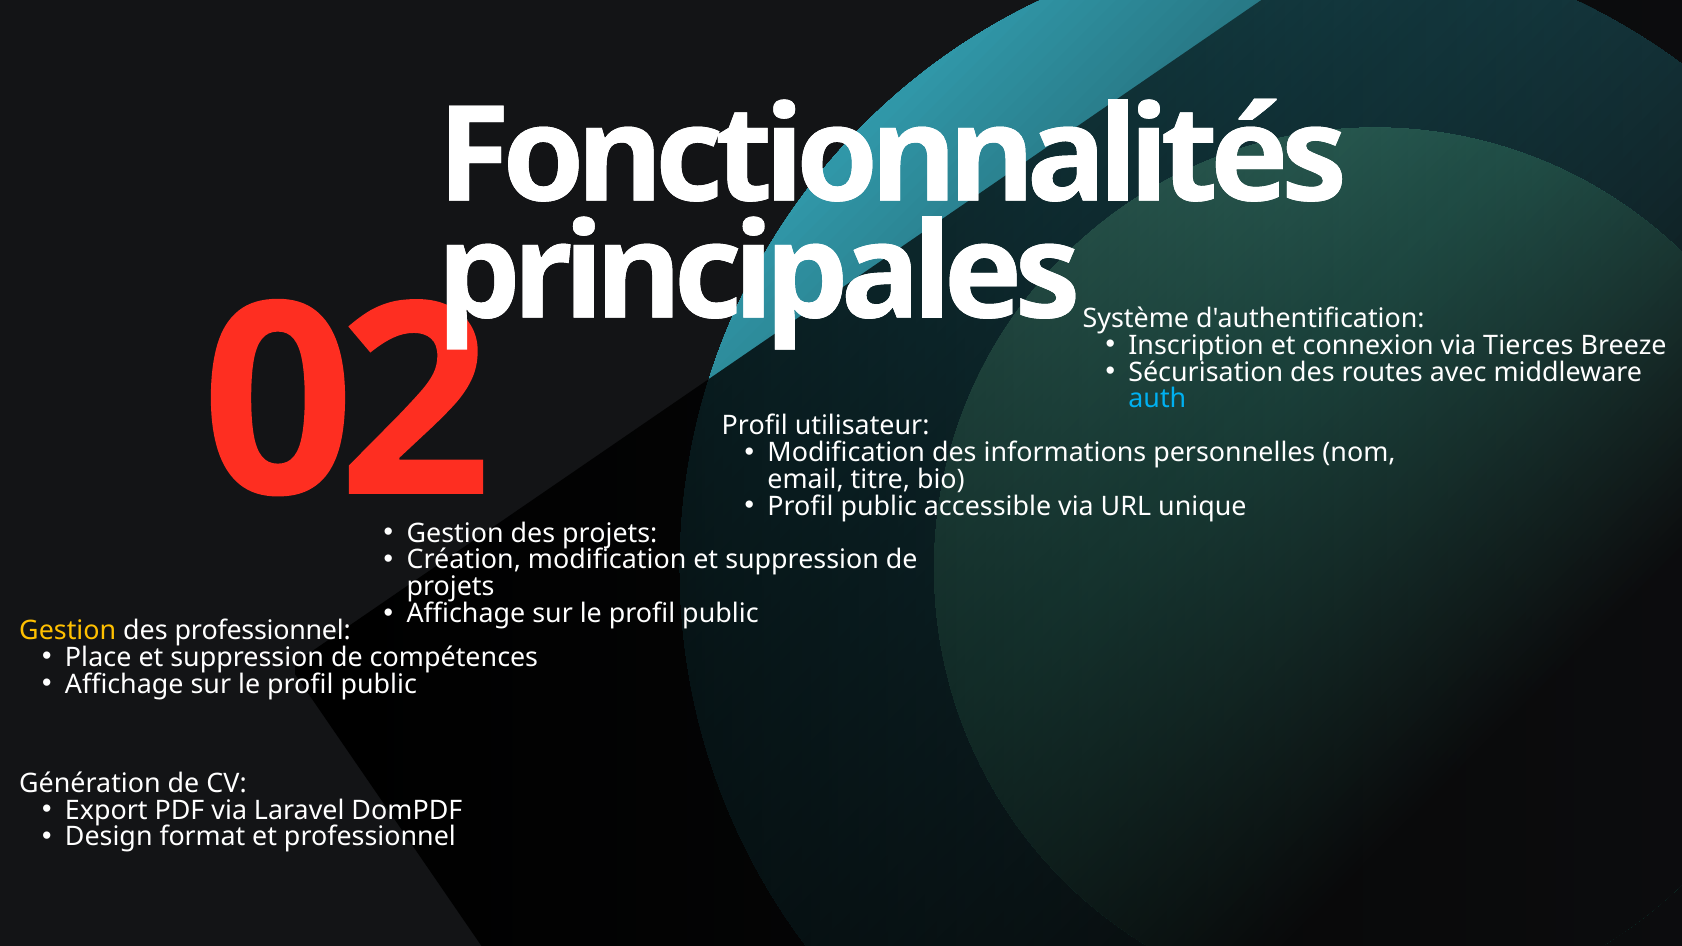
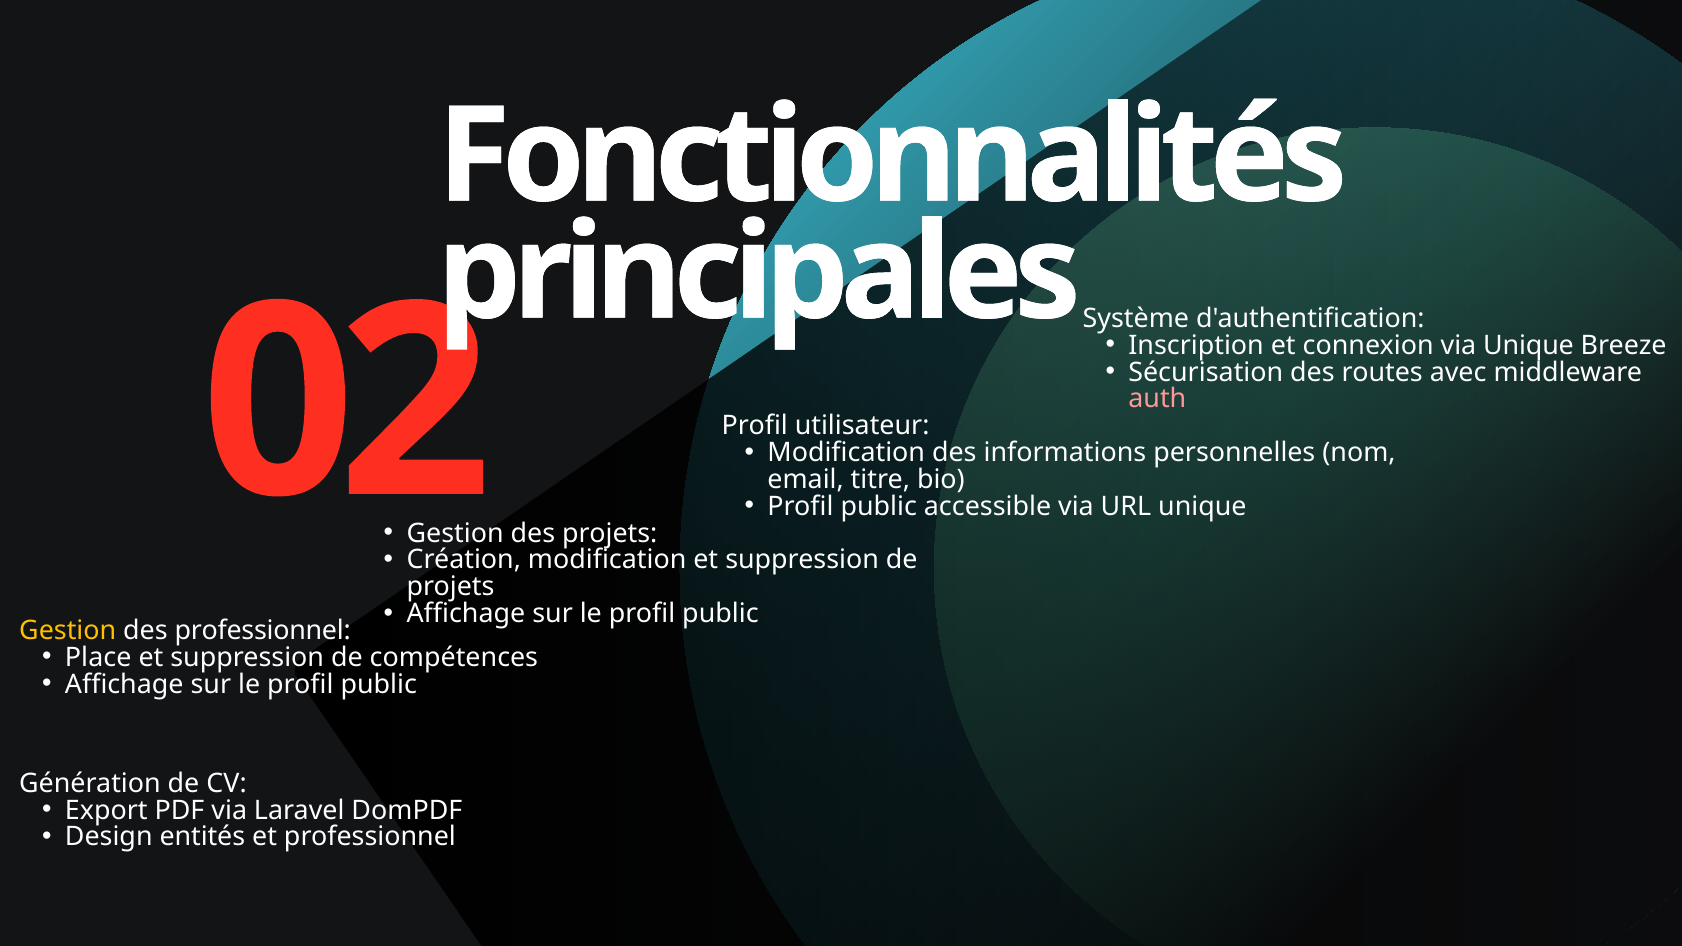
via Tierces: Tierces -> Unique (1529, 345)
auth colour: light blue -> pink (1157, 399)
format: format -> entités (202, 837)
